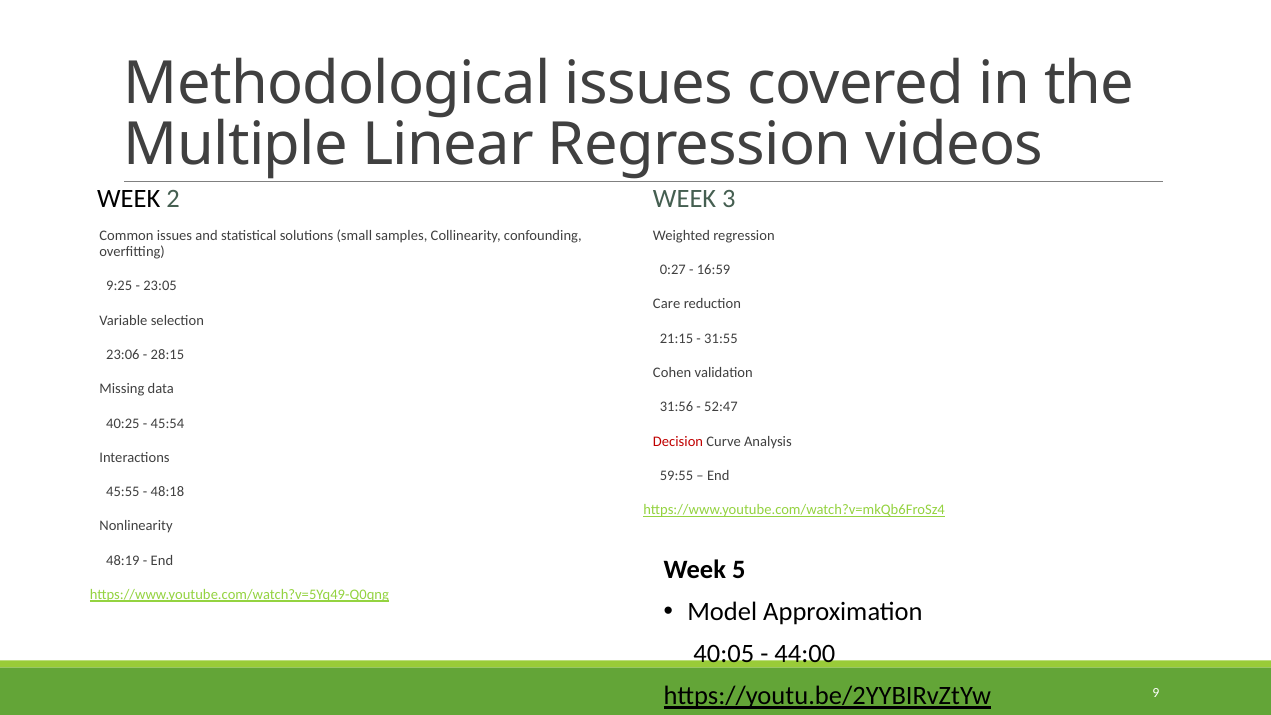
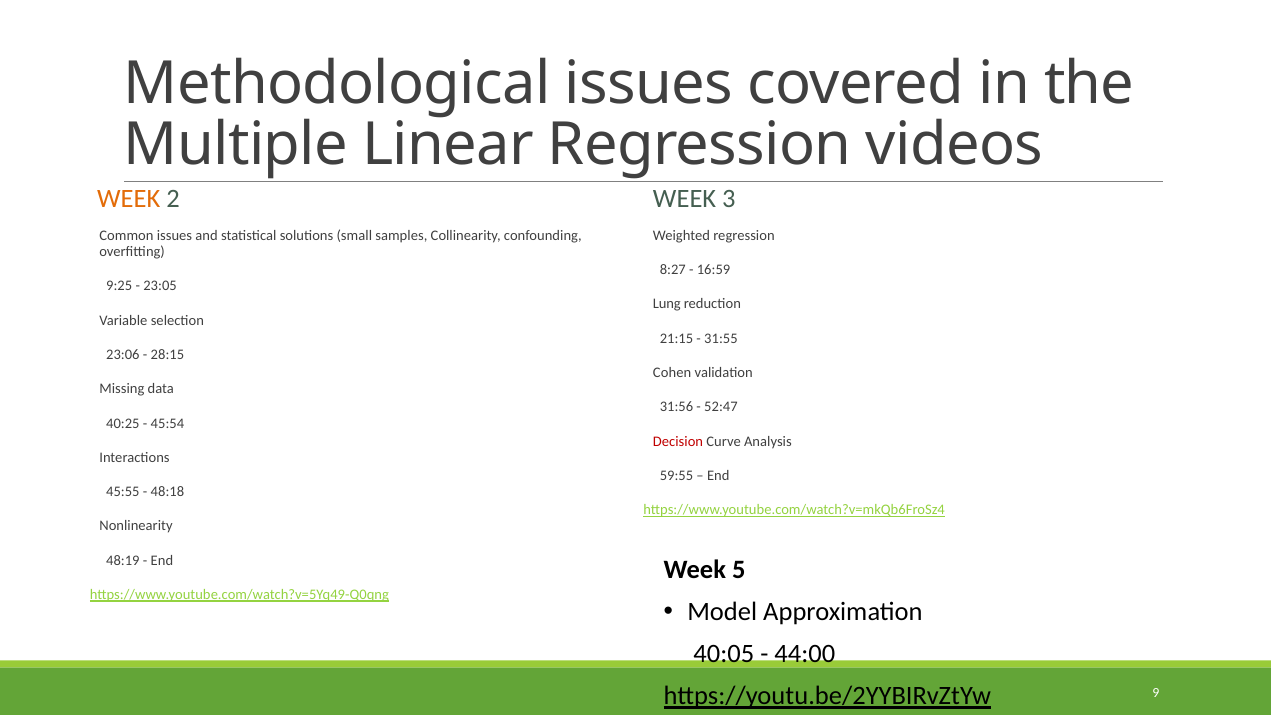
WEEK colour: black -> orange (129, 199)
0:27: 0:27 -> 8:27 (673, 270)
Care: Care -> Lung (667, 304)
